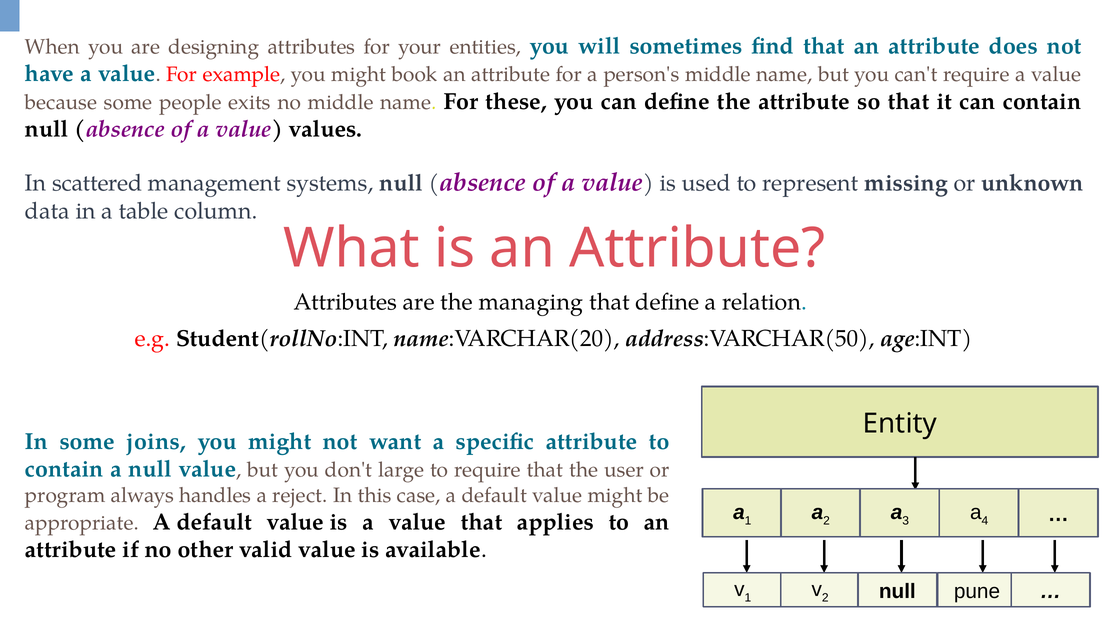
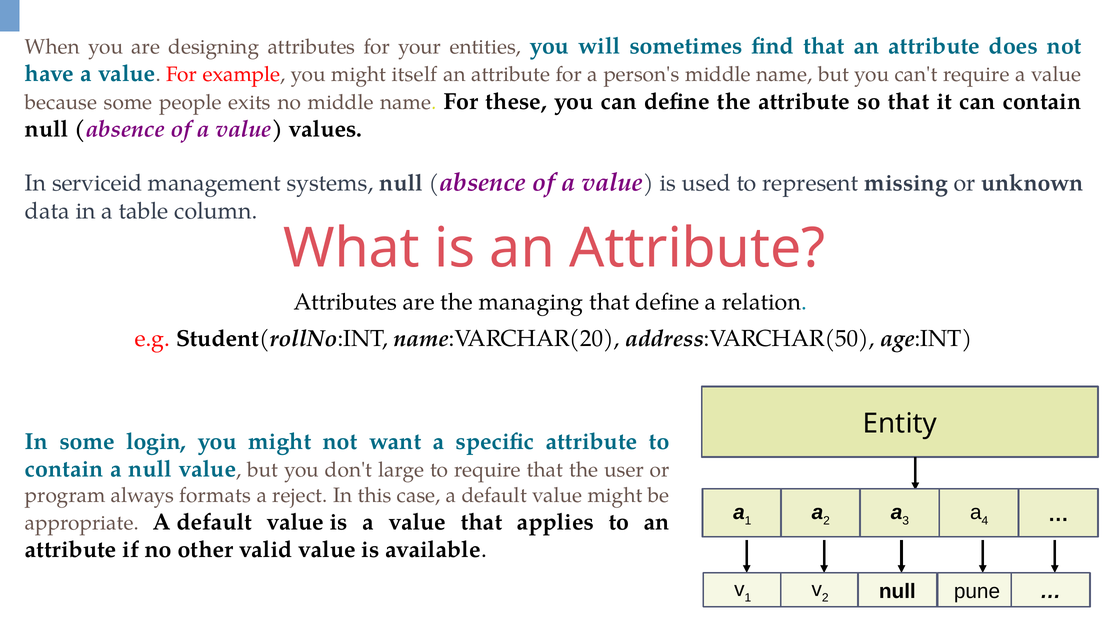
book: book -> itself (414, 75)
scattered: scattered -> serviceid (97, 183)
joins: joins -> login (156, 441)
handles: handles -> formats (215, 495)
